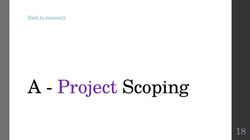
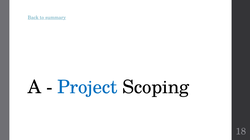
Project colour: purple -> blue (87, 87)
